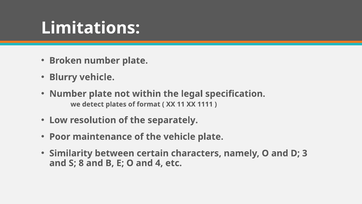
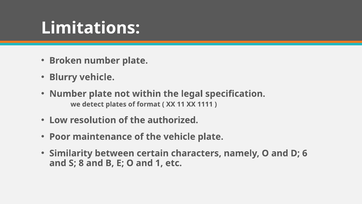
separately: separately -> authorized (173, 120)
3: 3 -> 6 (305, 153)
4: 4 -> 1 (159, 163)
